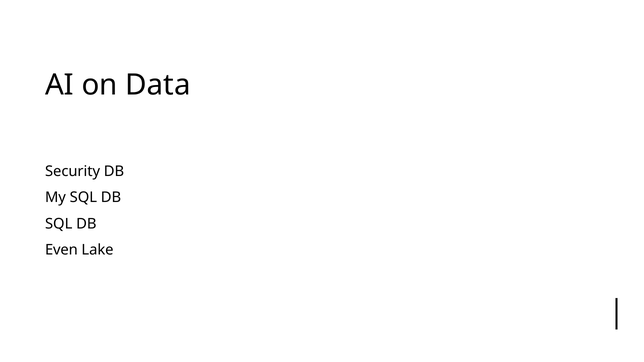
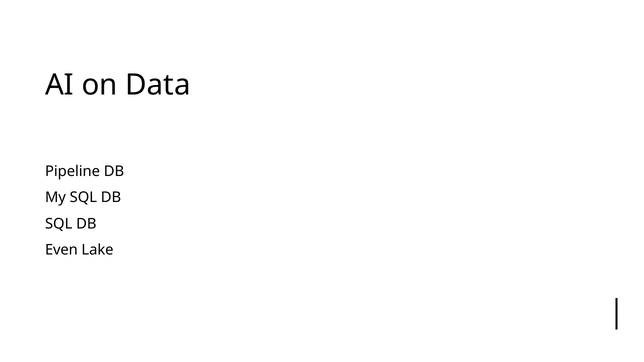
Security: Security -> Pipeline (73, 171)
